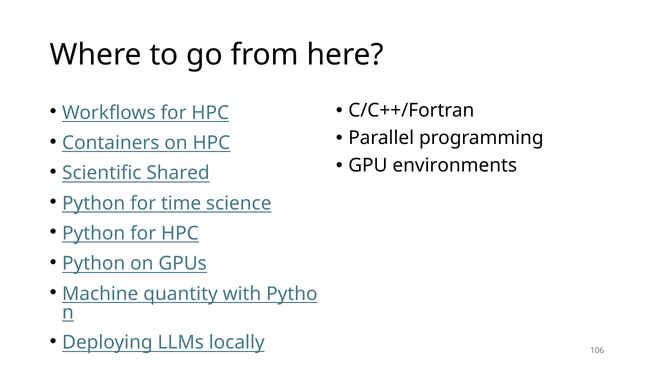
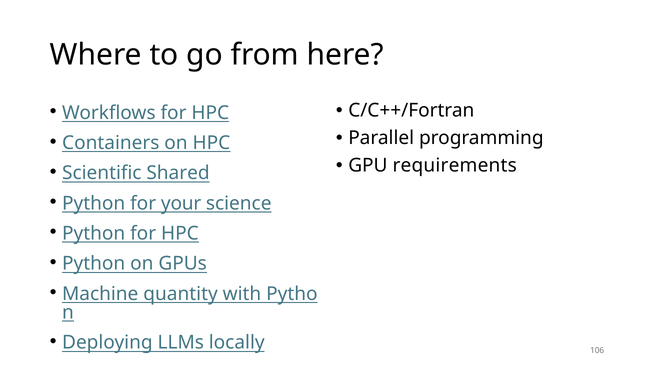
environments: environments -> requirements (455, 165)
time: time -> your (181, 203)
